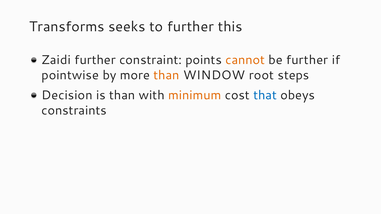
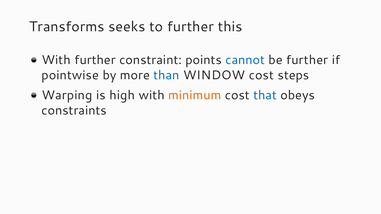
Zaidi: Zaidi -> With (56, 60)
cannot colour: orange -> blue (245, 60)
than colour: orange -> blue (166, 75)
WINDOW root: root -> cost (261, 75)
Decision: Decision -> Warping (67, 95)
is than: than -> high (122, 95)
